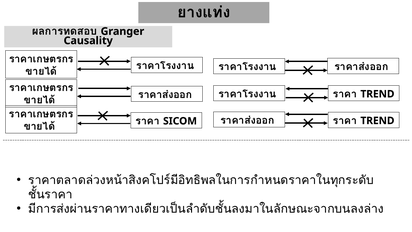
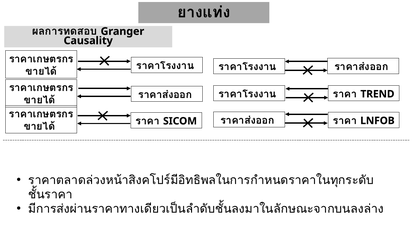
TREND: TREND -> LNFOB (377, 121)
